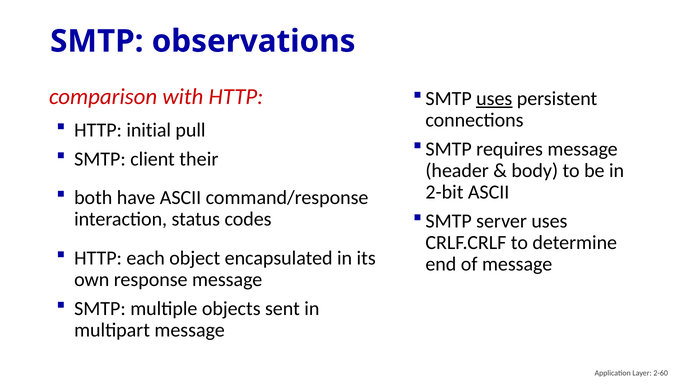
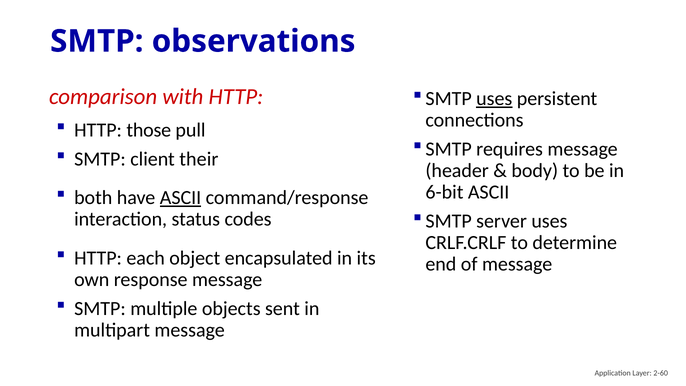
initial: initial -> those (149, 130)
2-bit: 2-bit -> 6-bit (444, 192)
ASCII underline: none -> present (181, 198)
